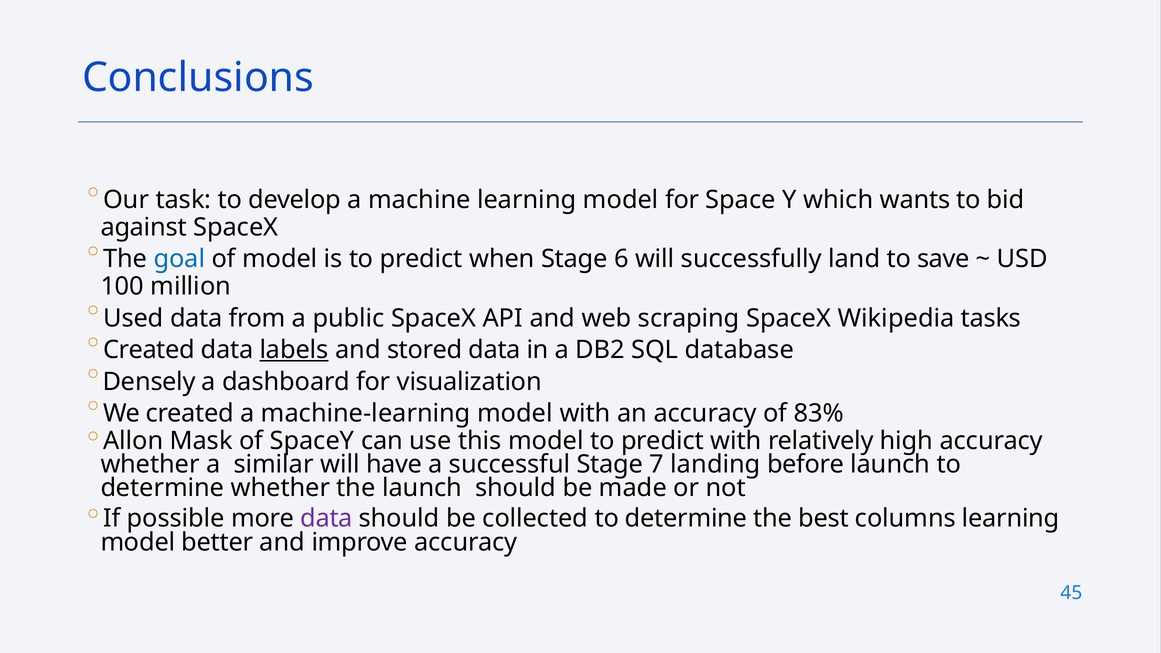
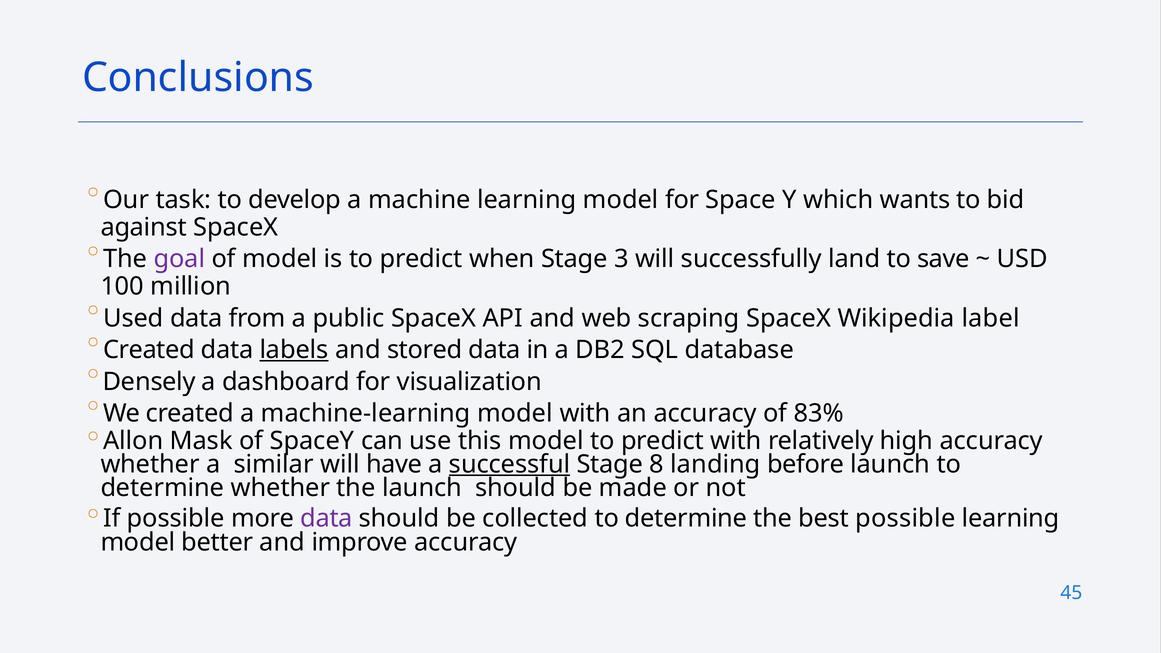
goal colour: blue -> purple (179, 259)
6: 6 -> 3 (621, 259)
tasks: tasks -> label (991, 318)
successful underline: none -> present (510, 464)
7: 7 -> 8 (657, 464)
best columns: columns -> possible (905, 518)
